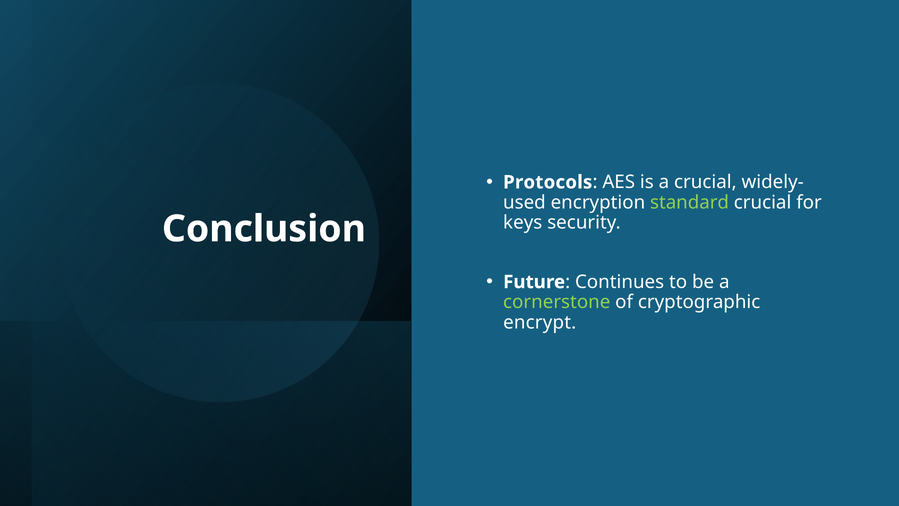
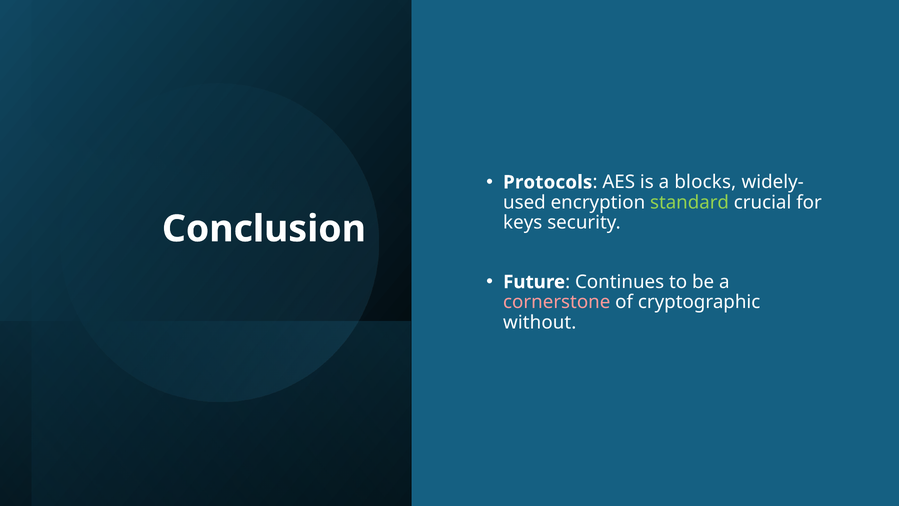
a crucial: crucial -> blocks (705, 182)
cornerstone colour: light green -> pink (557, 302)
encrypt: encrypt -> without (540, 322)
